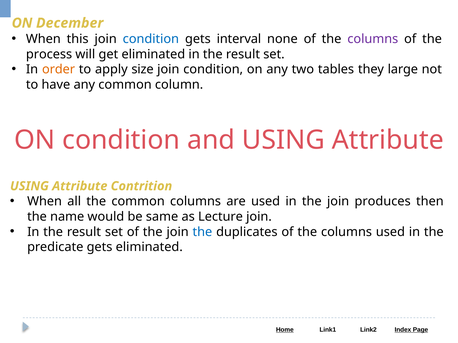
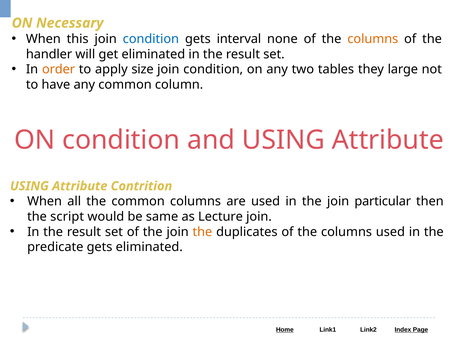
December: December -> Necessary (70, 23)
columns colour: purple -> orange (373, 39)
process: process -> handler (49, 54)
produces: produces -> particular (383, 202)
name: name -> script (67, 217)
the colour: blue -> orange (202, 232)
